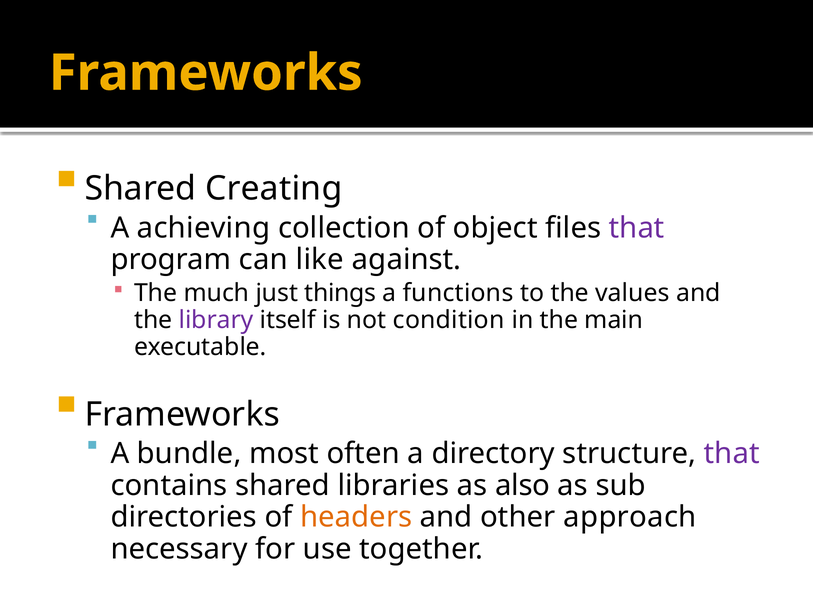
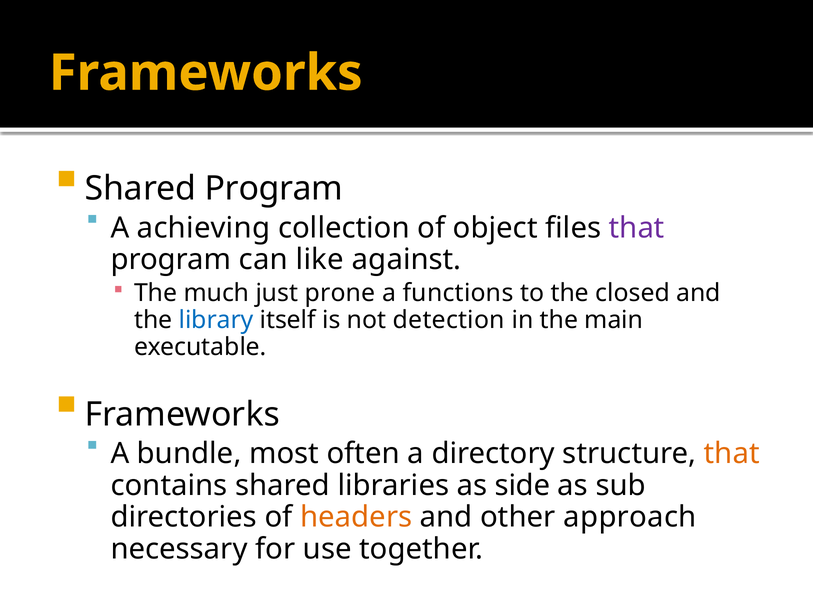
Shared Creating: Creating -> Program (274, 189)
things: things -> prone (340, 293)
values: values -> closed (633, 293)
library colour: purple -> blue (216, 320)
condition: condition -> detection (449, 320)
that colour: purple -> orange (732, 454)
also: also -> side (523, 485)
